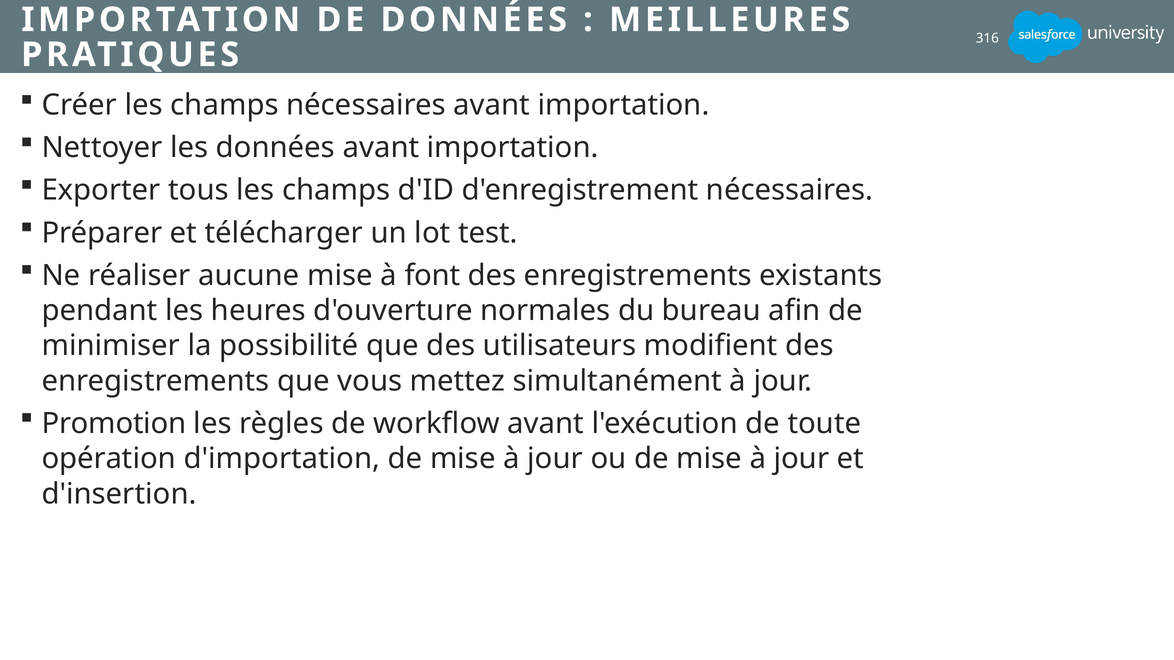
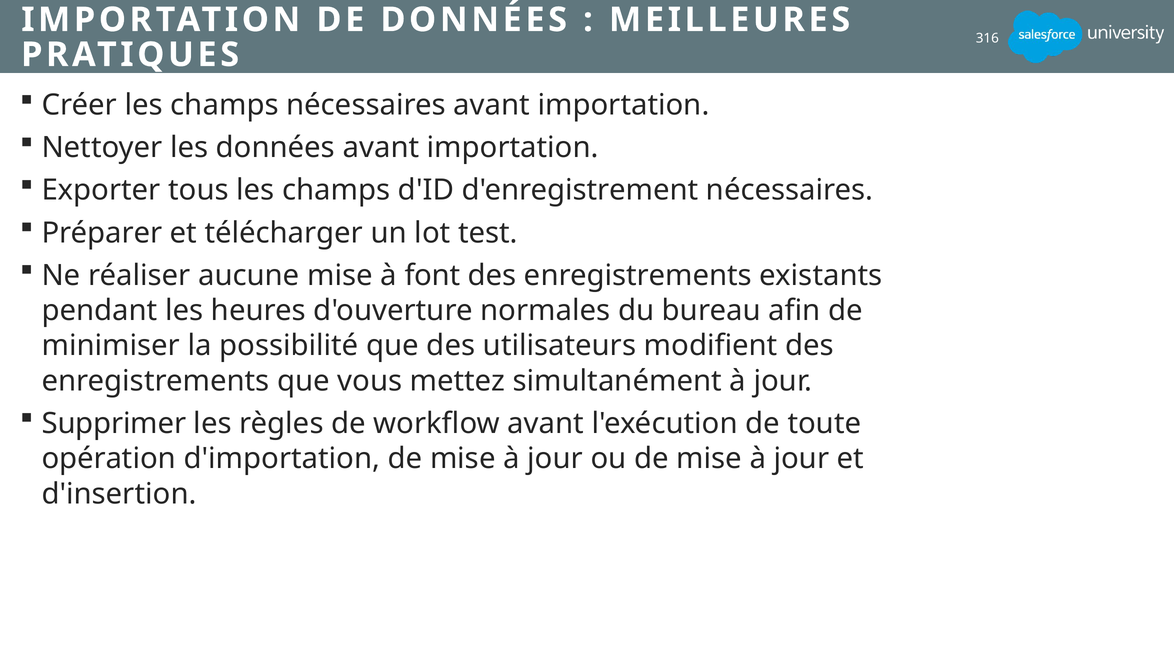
Promotion: Promotion -> Supprimer (114, 424)
